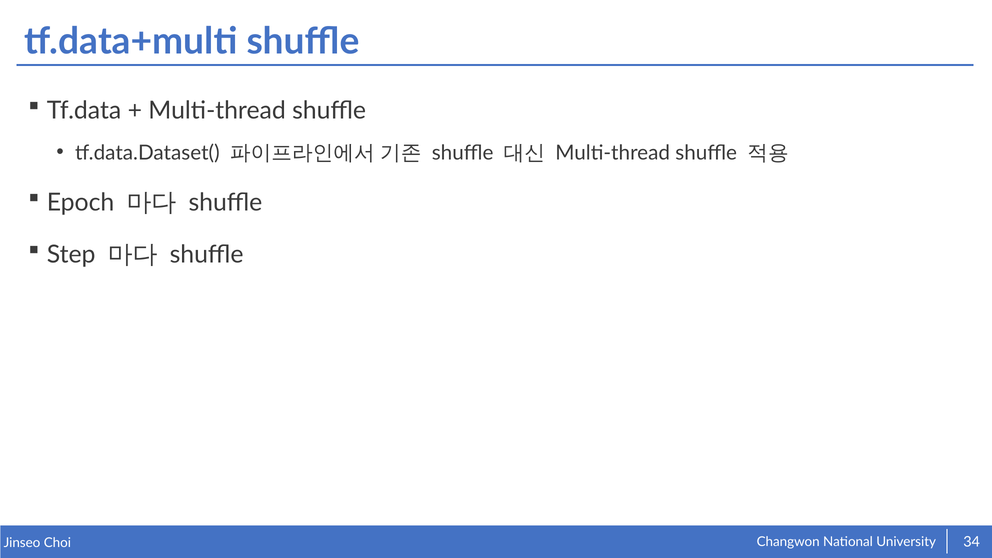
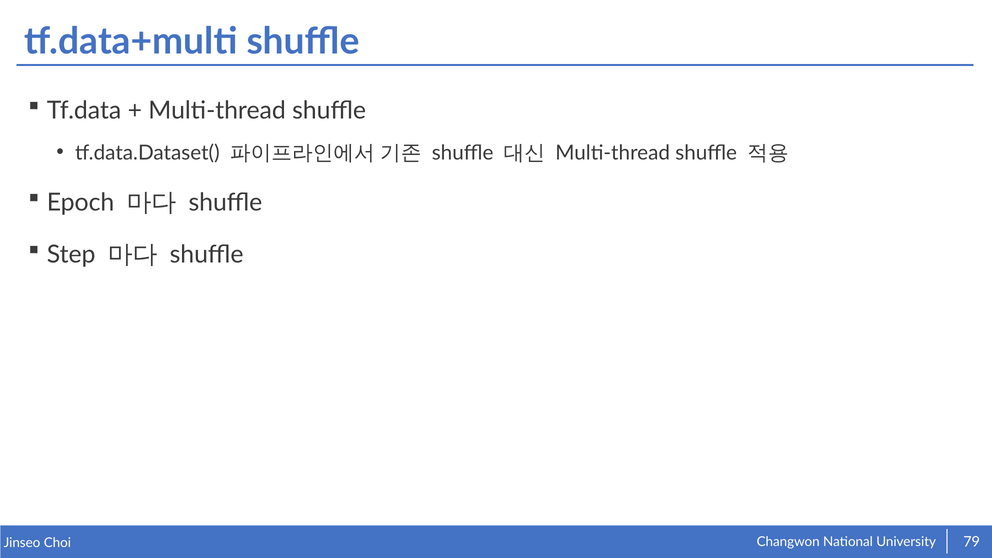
34: 34 -> 79 (972, 542)
